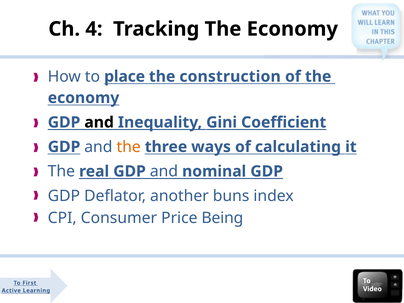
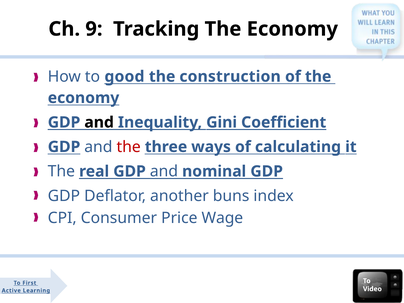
4: 4 -> 9 (94, 29)
place: place -> good (124, 77)
the colour: orange -> red (129, 147)
Being: Being -> Wage (222, 218)
